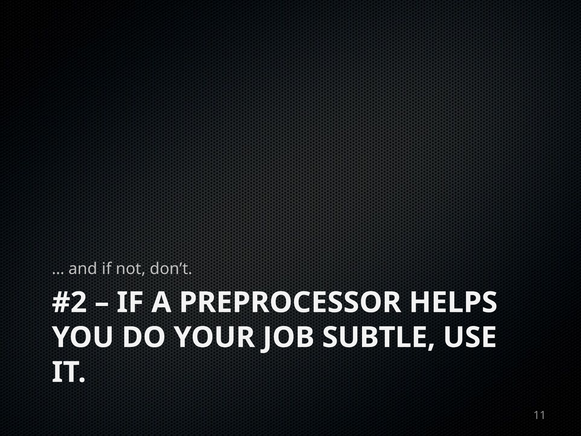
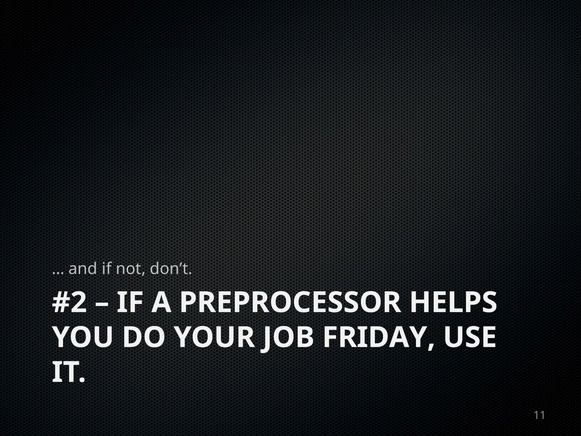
SUBTLE: SUBTLE -> FRIDAY (379, 337)
